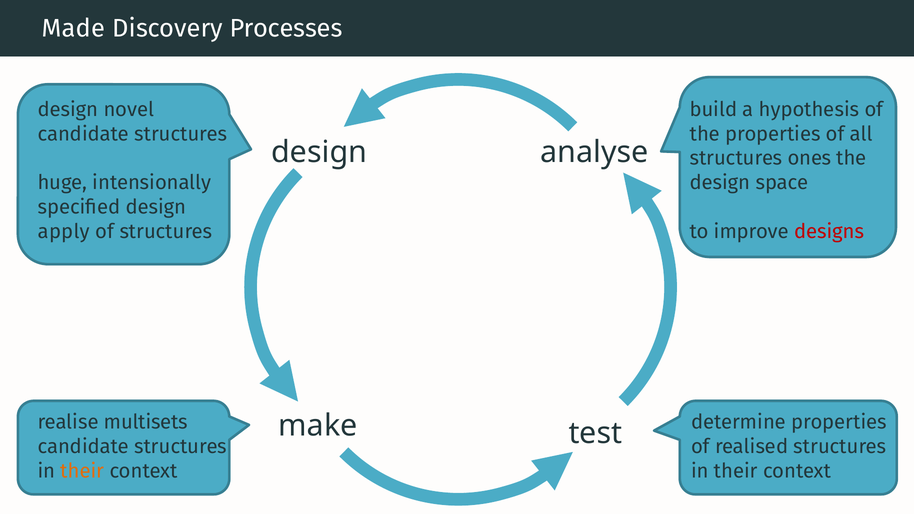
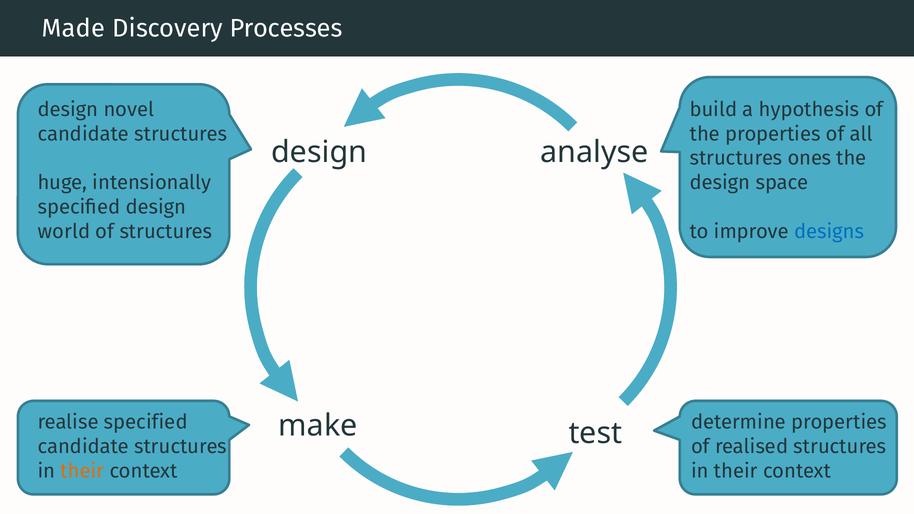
designs colour: red -> blue (829, 231)
apply: apply -> world (64, 232)
realise multisets: multisets -> specified (146, 422)
